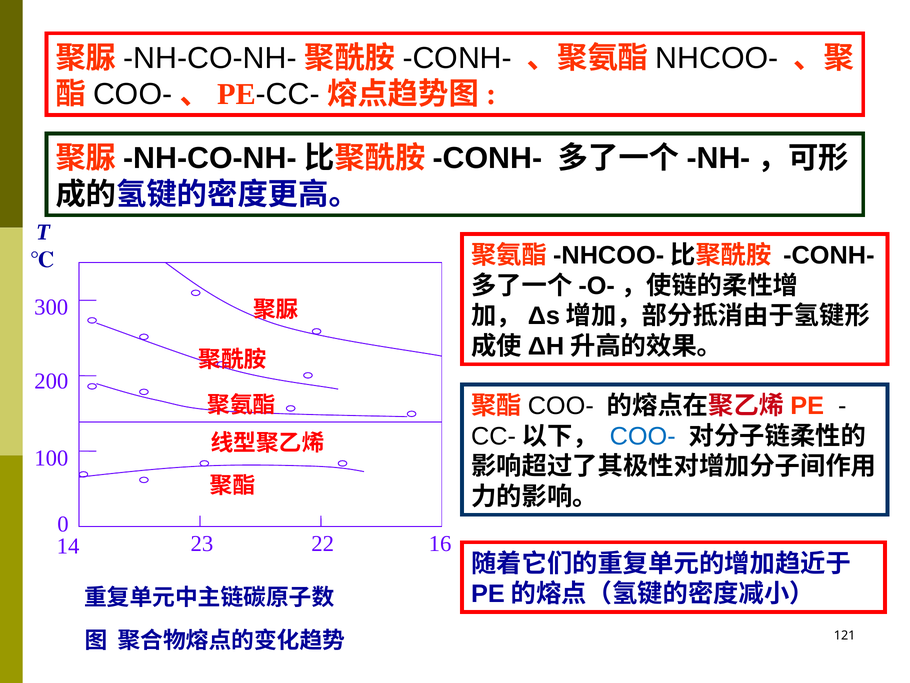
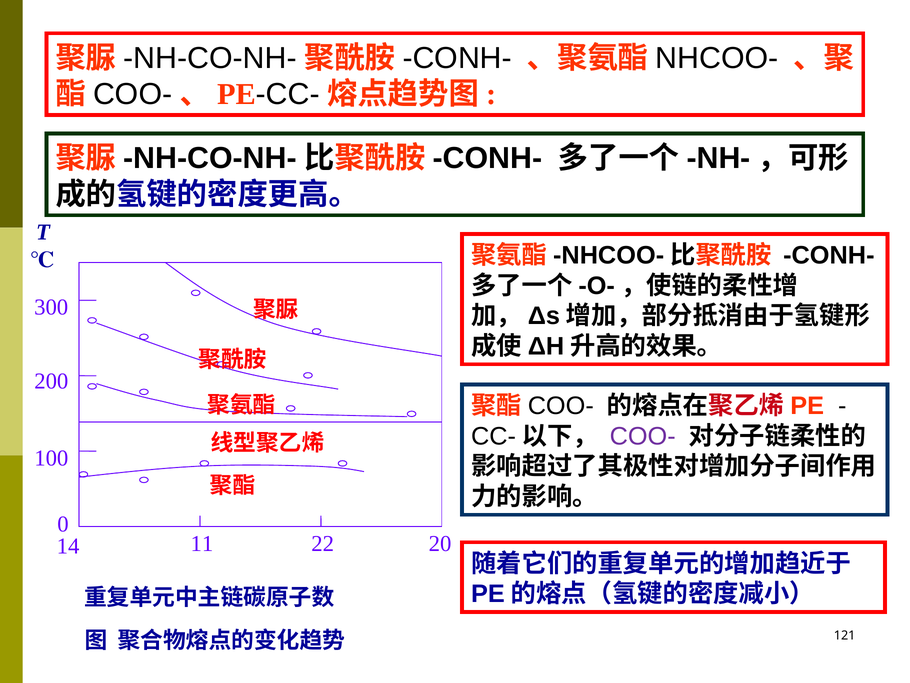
COO- colour: blue -> purple (643, 436)
23: 23 -> 11 (202, 543)
16: 16 -> 20 (440, 543)
